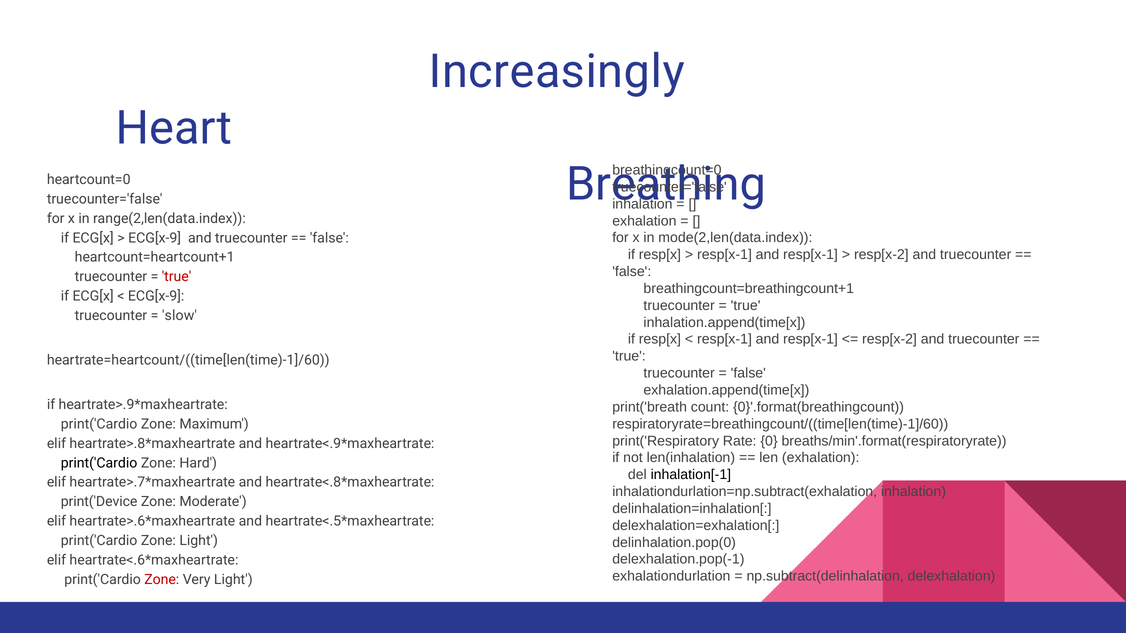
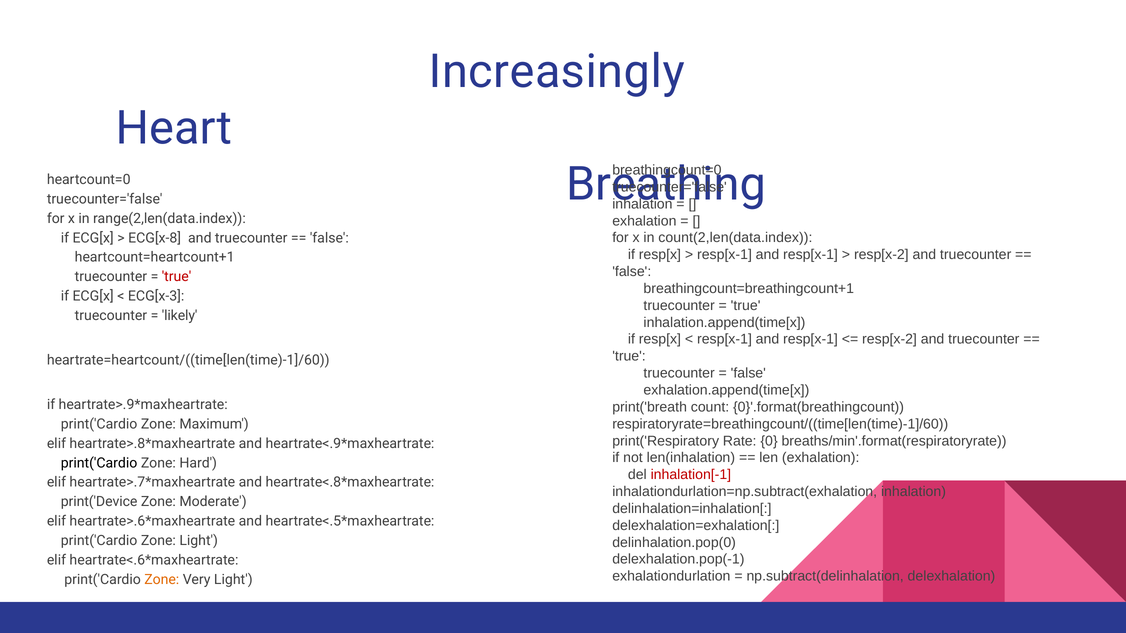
mode(2,len(data.index: mode(2,len(data.index -> count(2,len(data.index (735, 238)
ECG[x-9: ECG[x-9 -> ECG[x-8 (155, 238)
ECG[x-9: ECG[x-9 -> ECG[x-3 (156, 296)
slow: slow -> likely (180, 316)
inhalation[-1 colour: black -> red (691, 475)
Zone colour: red -> orange (162, 580)
